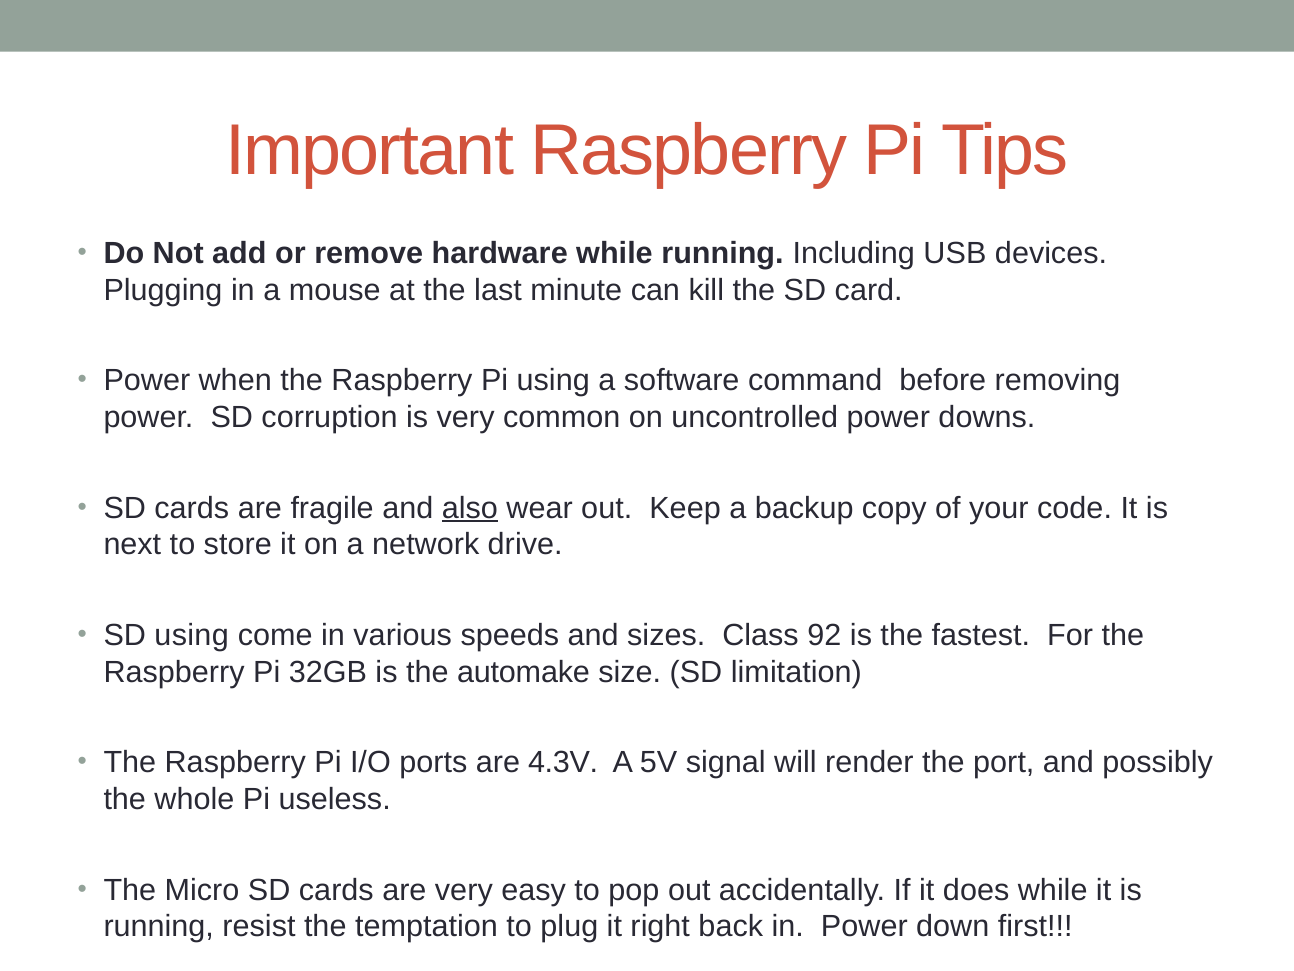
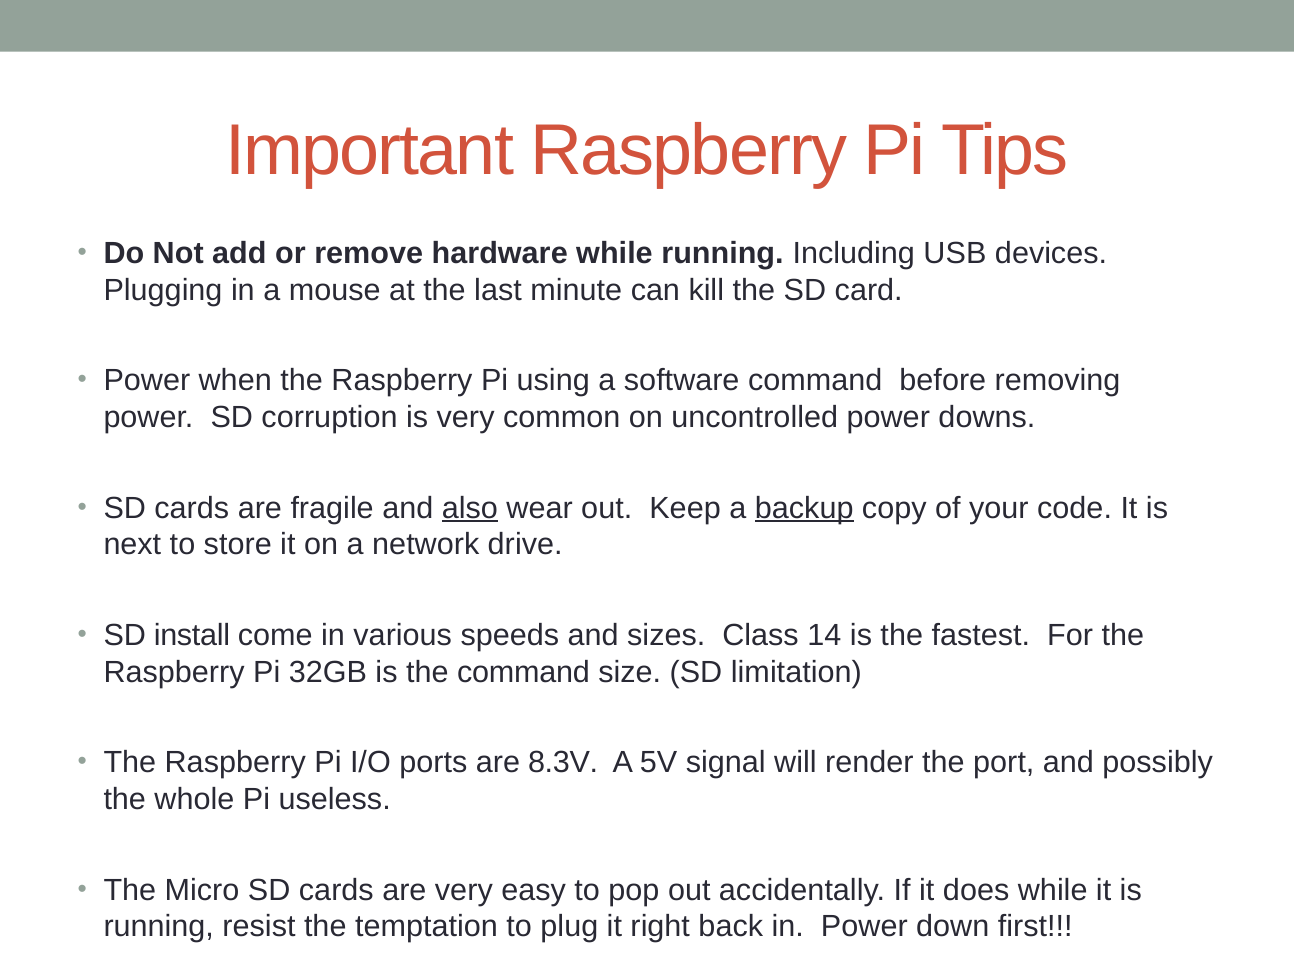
backup underline: none -> present (804, 508)
SD using: using -> install (192, 635)
92: 92 -> 14 (824, 635)
the automake: automake -> command (523, 672)
4.3V: 4.3V -> 8.3V (563, 762)
